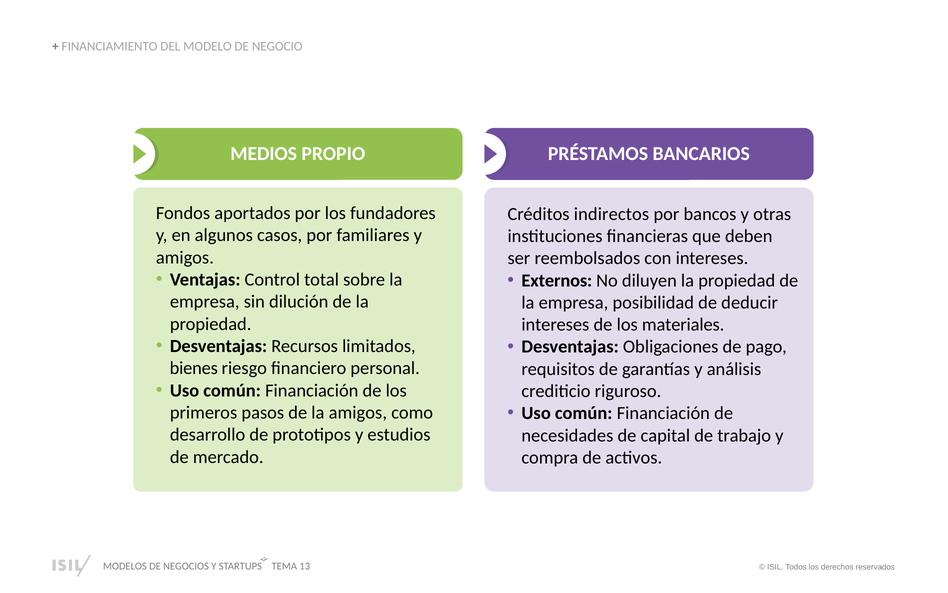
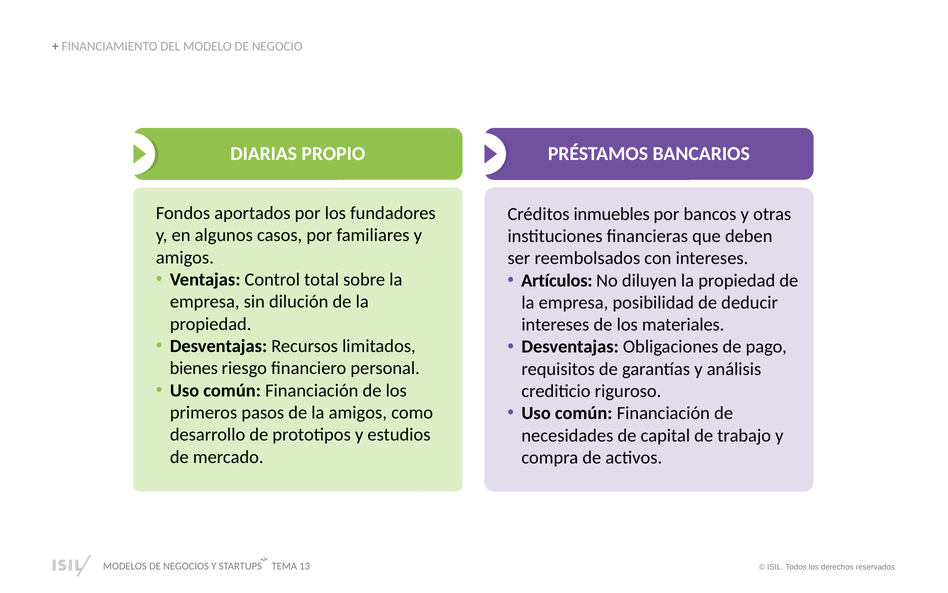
MEDIOS: MEDIOS -> DIARIAS (264, 154)
indirectos: indirectos -> inmuebles (612, 214)
Externos: Externos -> Artículos (557, 280)
